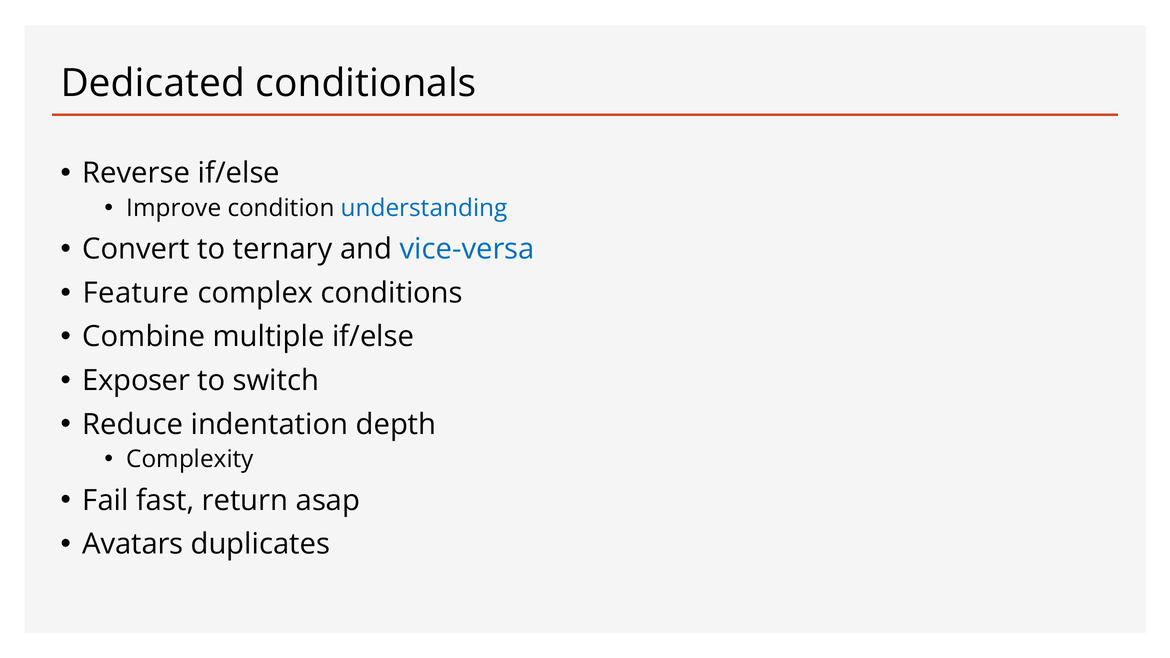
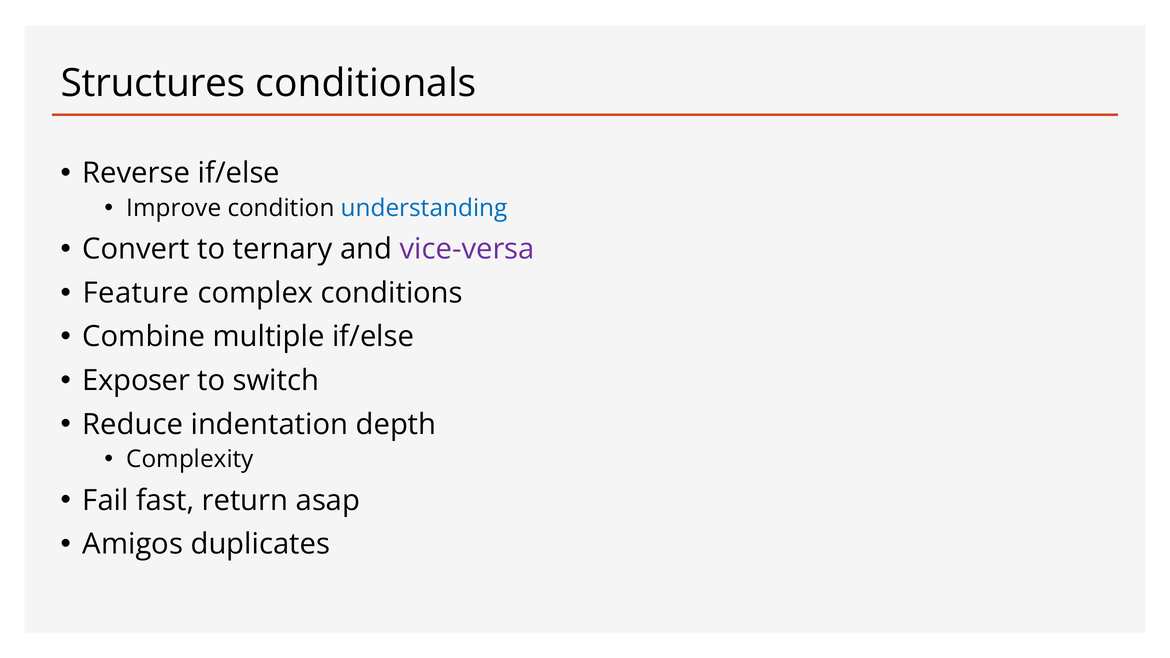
Dedicated: Dedicated -> Structures (153, 84)
vice-versa colour: blue -> purple (467, 249)
Avatars: Avatars -> Amigos (133, 544)
